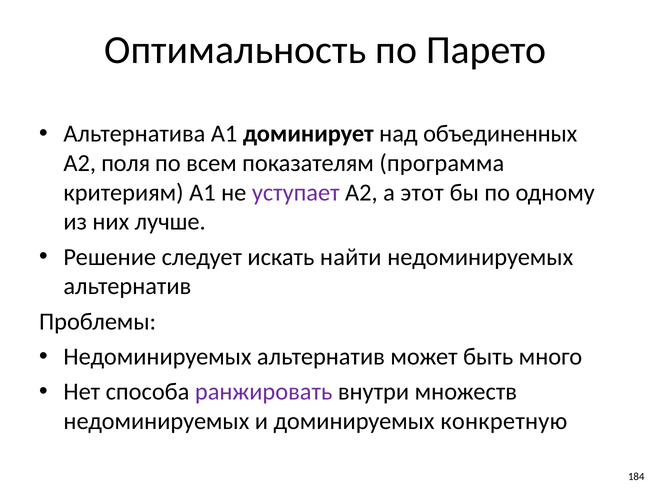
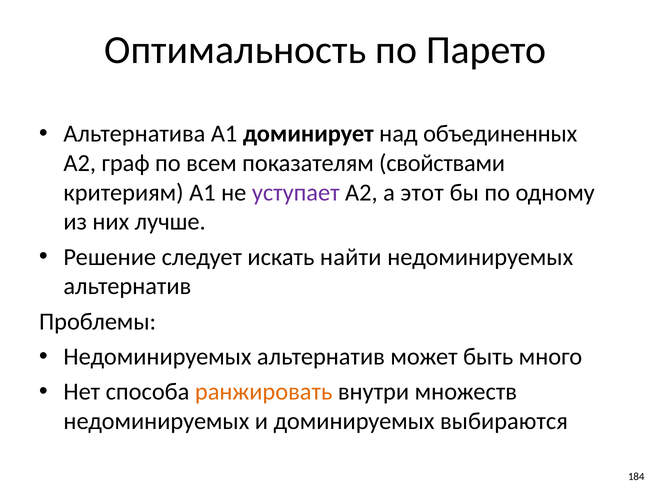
поля: поля -> граф (126, 163)
программа: программа -> свойствами (442, 163)
ранжировать colour: purple -> orange (264, 391)
конкретную: конкретную -> выбираются (504, 421)
